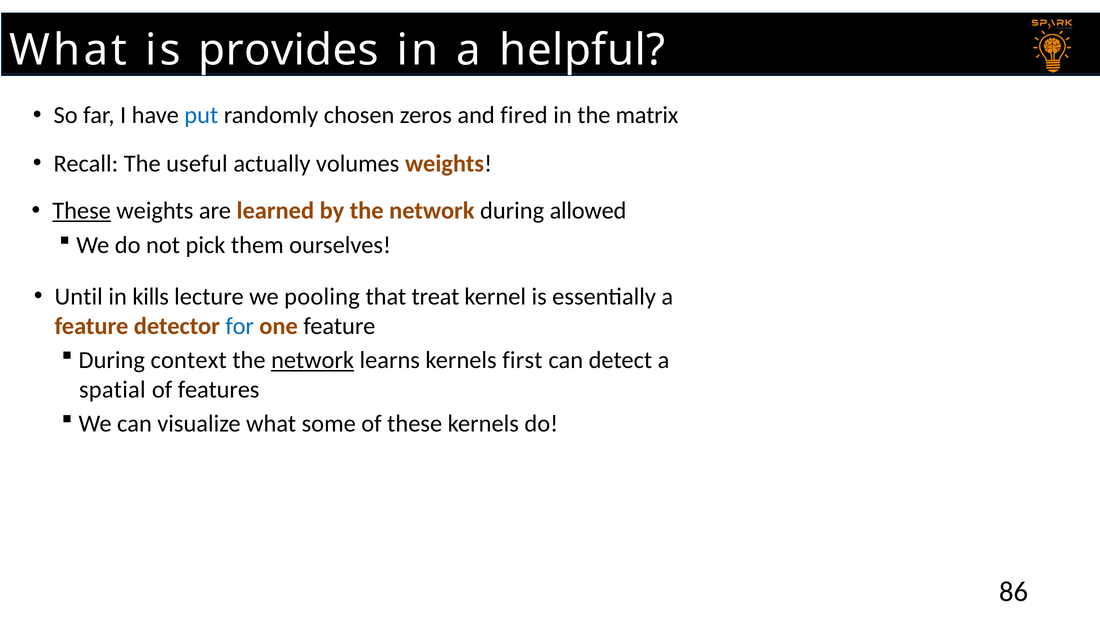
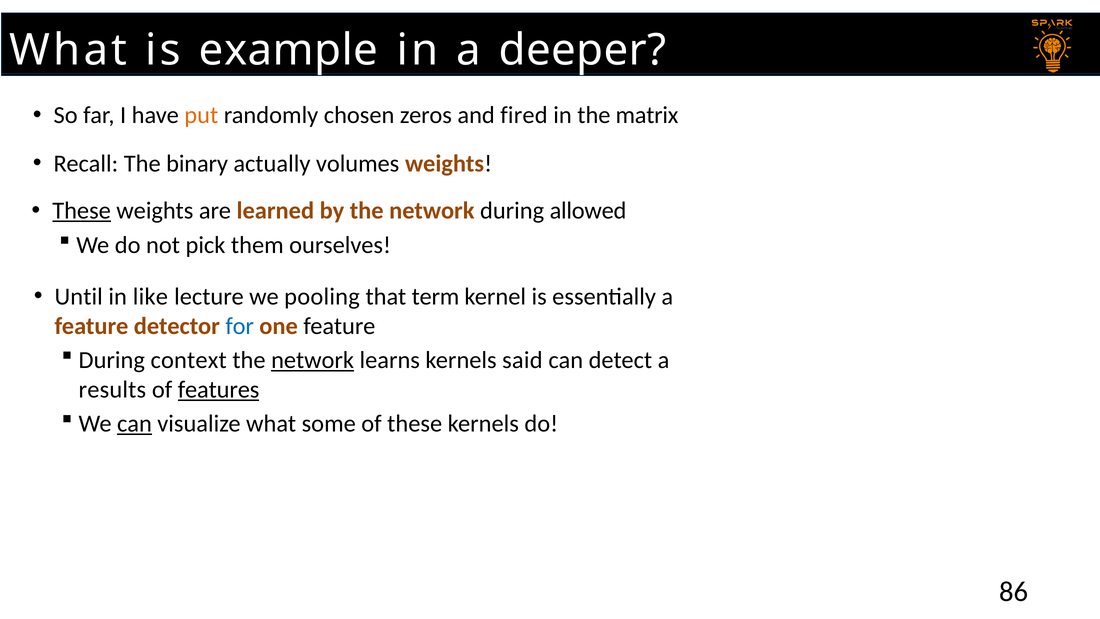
provides: provides -> example (289, 50)
helpful: helpful -> deeper (583, 50)
put colour: blue -> orange (201, 115)
useful: useful -> binary (197, 164)
kills: kills -> like (150, 296)
treat: treat -> term (435, 296)
first: first -> said (522, 360)
spatial: spatial -> results (112, 389)
features underline: none -> present (219, 389)
can underline: none -> present (134, 424)
